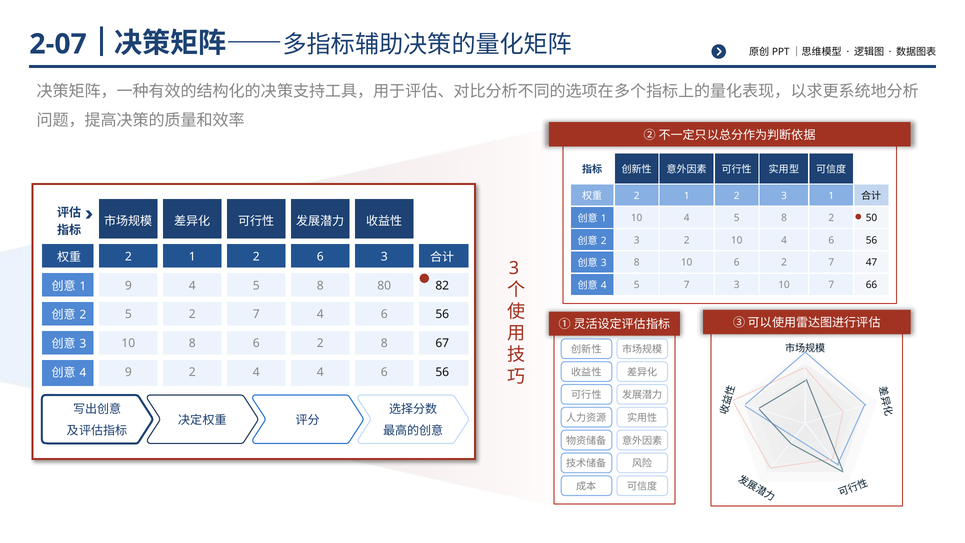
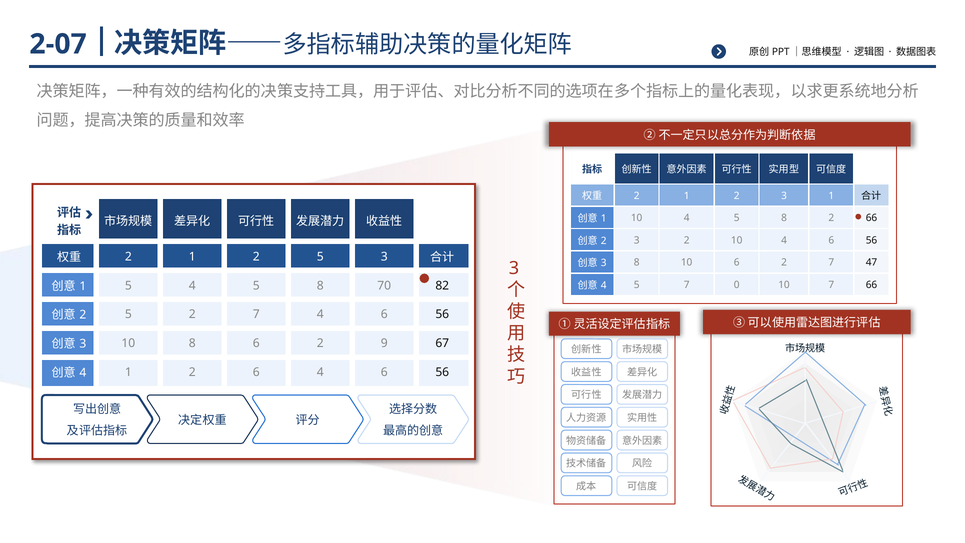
2 50: 50 -> 66 (872, 218)
1 2 6: 6 -> 5 (320, 256)
1 9: 9 -> 5 (128, 285)
80: 80 -> 70 (384, 285)
7 3: 3 -> 0 (737, 285)
2 8: 8 -> 9 (384, 343)
4 9: 9 -> 1 (128, 372)
2 4: 4 -> 6 (256, 372)
